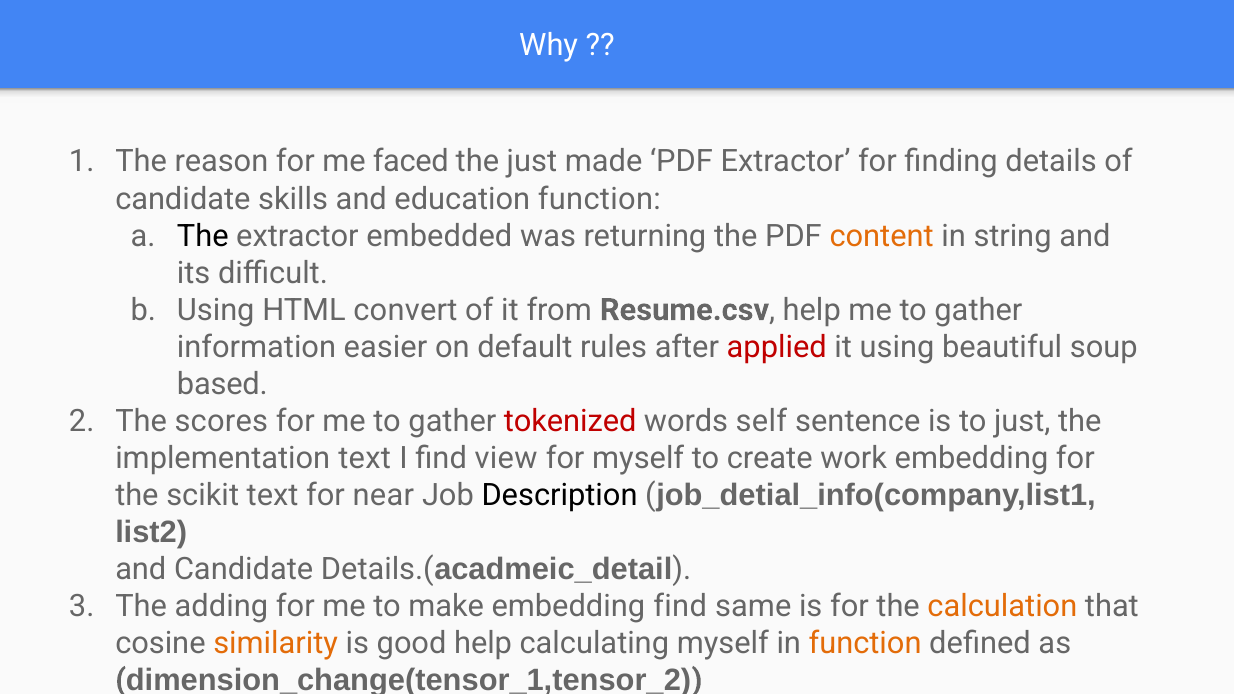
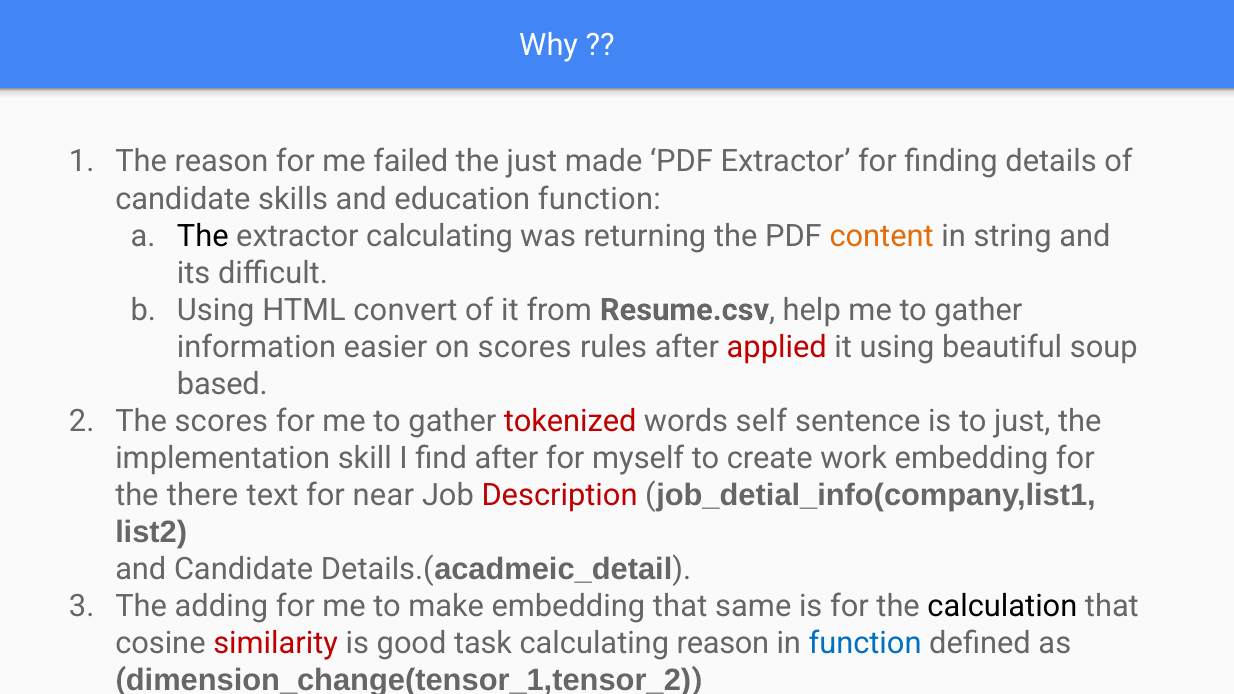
faced: faced -> failed (411, 162)
extractor embedded: embedded -> calculating (440, 236)
on default: default -> scores (525, 347)
implementation text: text -> skill (365, 458)
find view: view -> after (506, 458)
scikit: scikit -> there (203, 495)
Description colour: black -> red (560, 495)
embedding find: find -> that (680, 606)
calculation colour: orange -> black (1002, 606)
similarity colour: orange -> red (276, 643)
good help: help -> task (483, 643)
calculating myself: myself -> reason (723, 643)
function colour: orange -> blue (865, 643)
